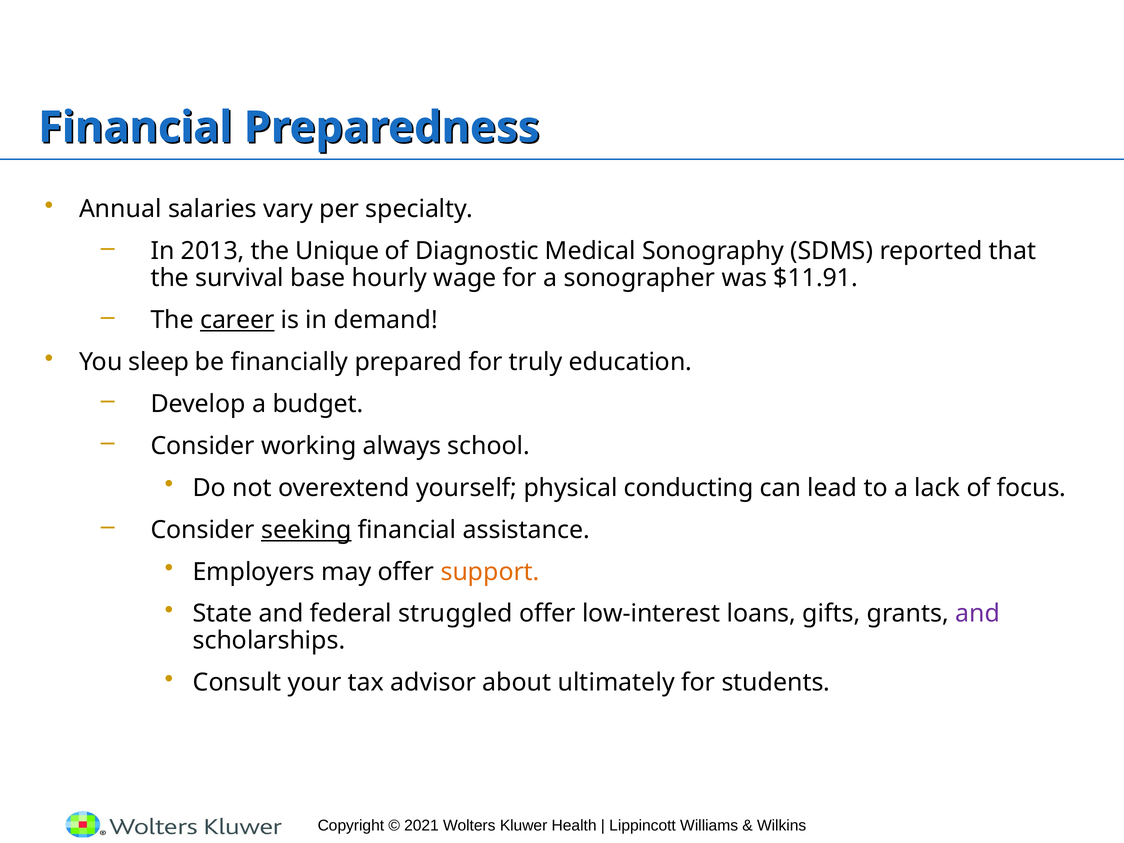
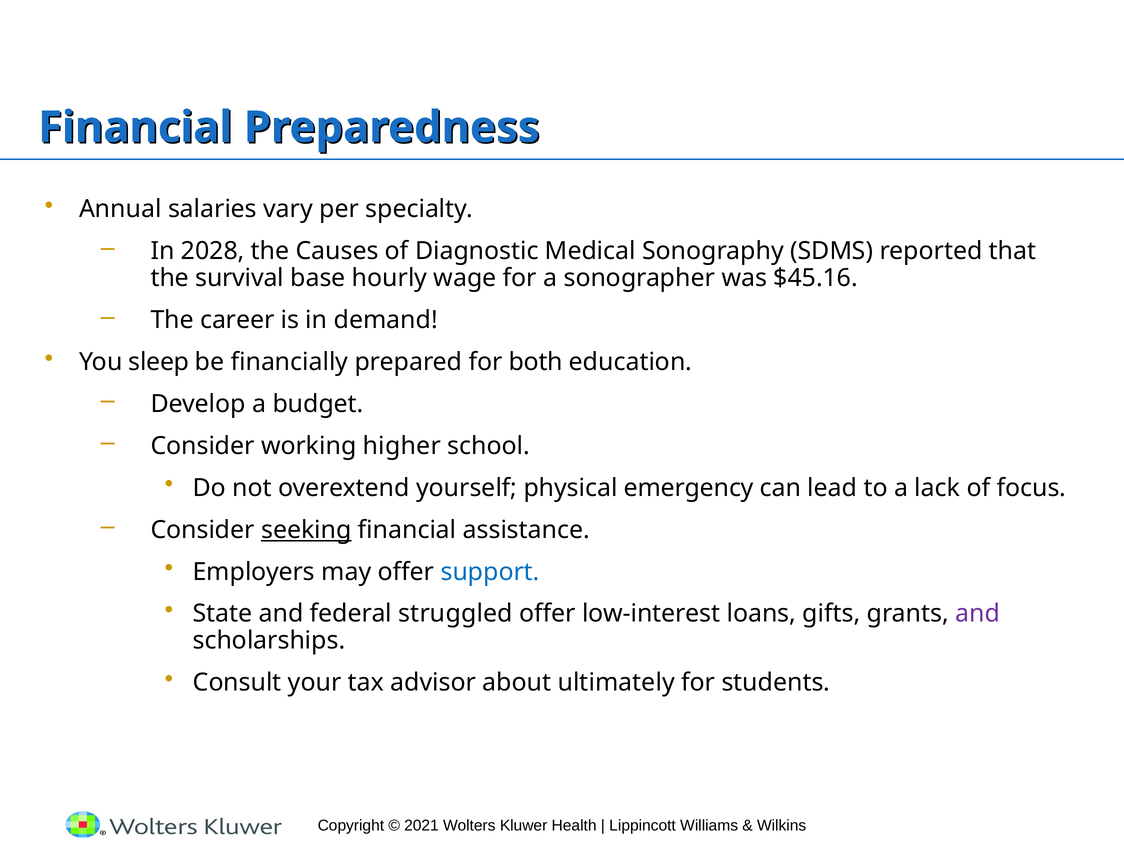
2013: 2013 -> 2028 (213, 251)
Unique: Unique -> Causes (337, 251)
$11.91: $11.91 -> $45.16 (816, 278)
career underline: present -> none (237, 320)
truly: truly -> both (536, 362)
always: always -> higher (402, 446)
conducting: conducting -> emergency (689, 488)
support colour: orange -> blue (490, 572)
